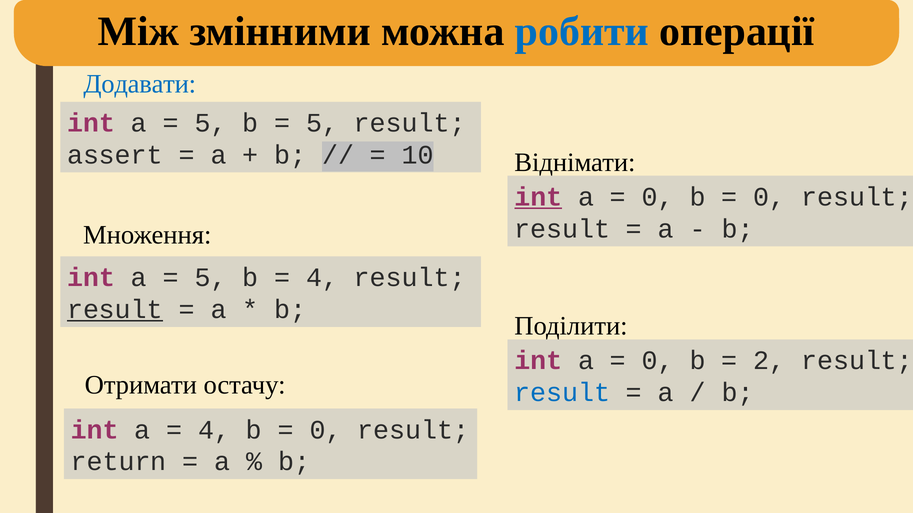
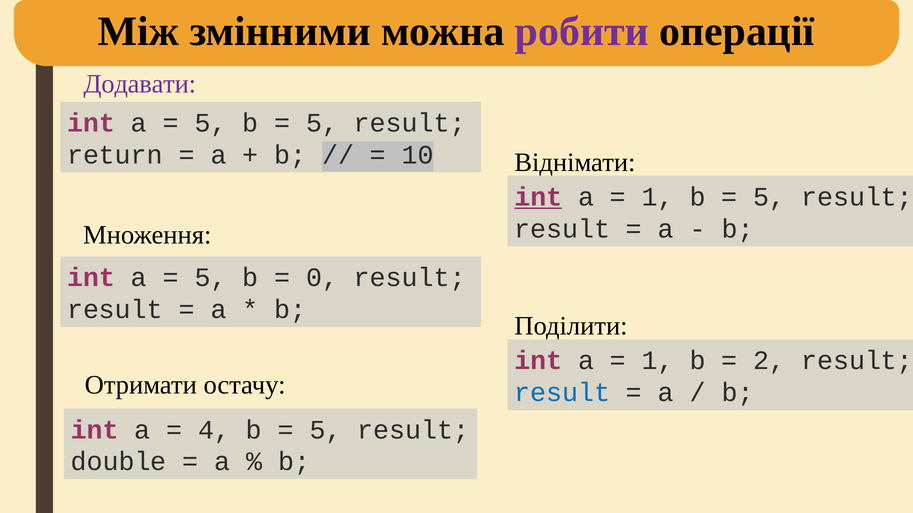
робити colour: blue -> purple (582, 31)
Додавати colour: blue -> purple (140, 84)
assert: assert -> return (115, 155)
0: 0 -> 1 (658, 197)
0: 0 -> 5 (769, 197)
4: 4 -> 0 (322, 278)
result underline: present -> none (115, 310)
0: 0 -> 1 (658, 361)
0: 0 -> 5 (326, 430)
return: return -> double (119, 462)
